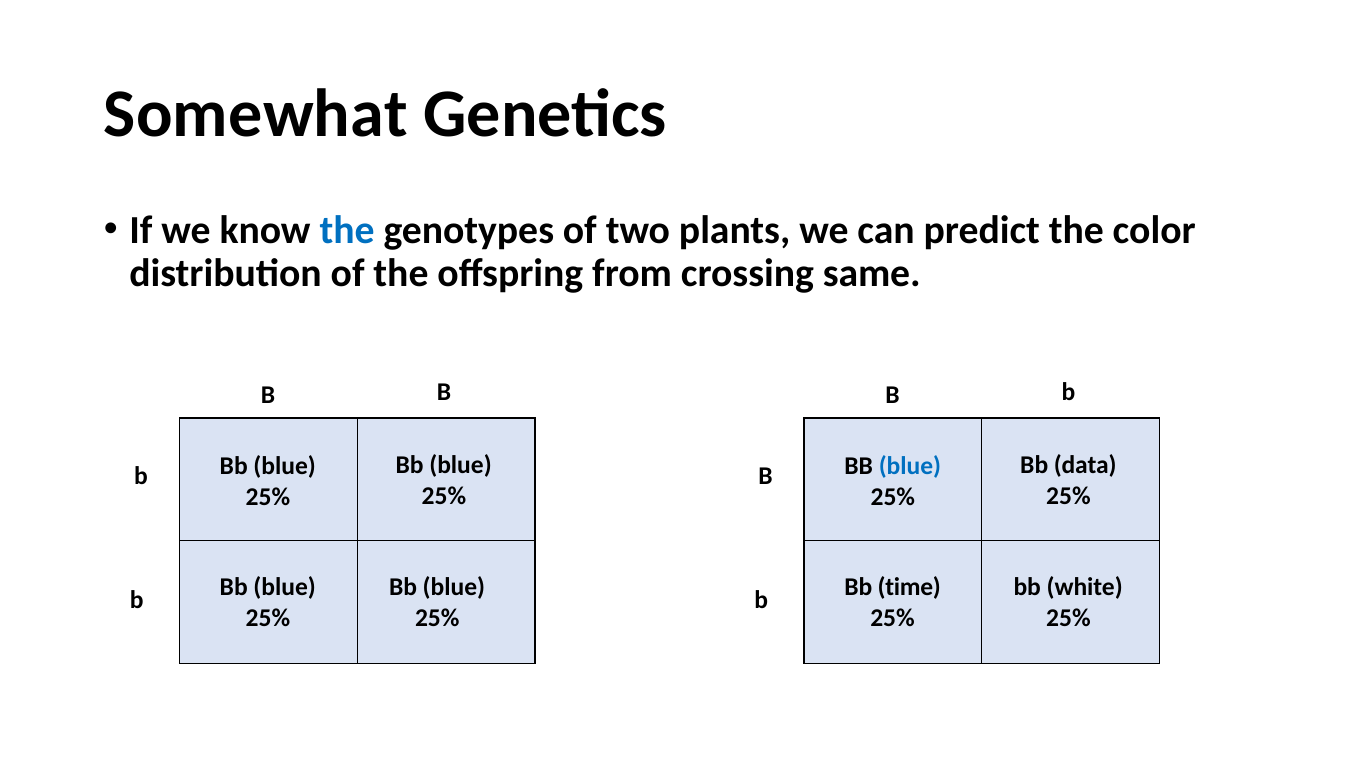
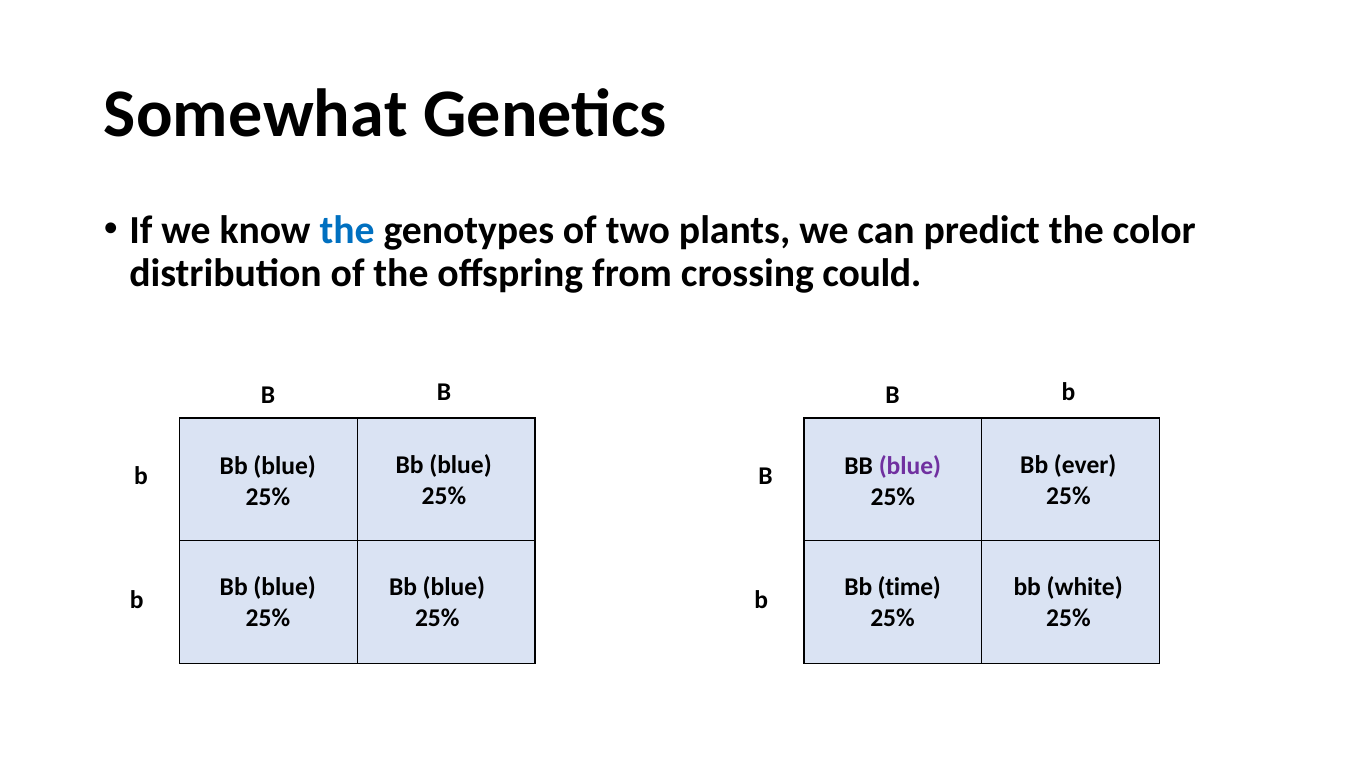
same: same -> could (872, 273)
data: data -> ever (1085, 465)
blue colour: blue -> purple (910, 466)
